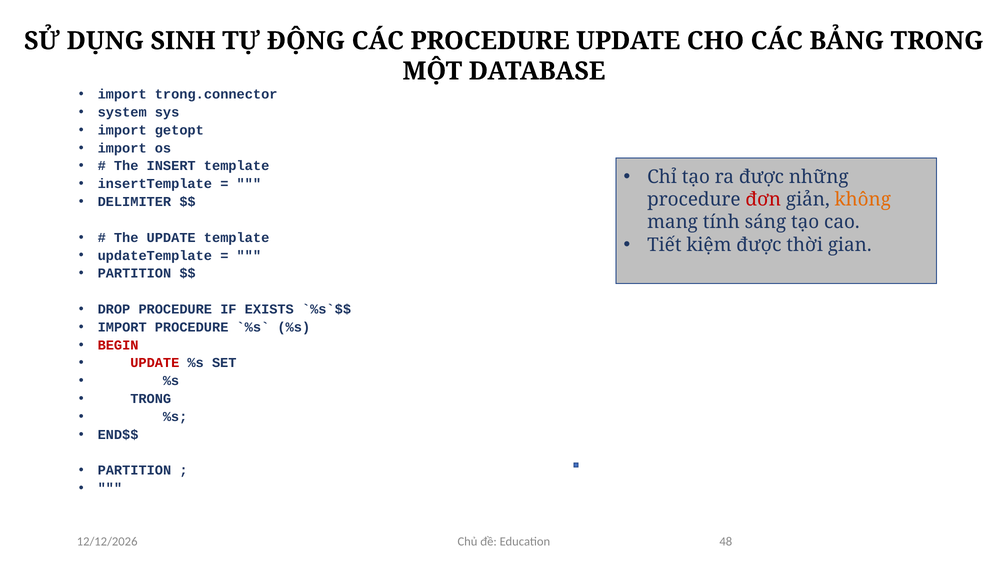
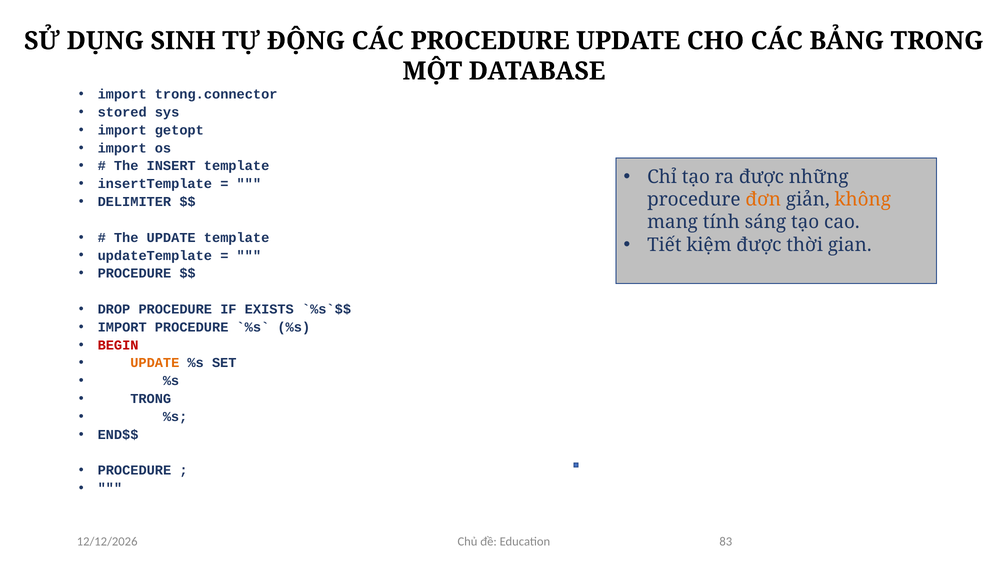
system: system -> stored (122, 112)
đơn colour: red -> orange (763, 199)
PARTITION: PARTITION -> PROCEDURE (134, 273)
UPDATE colour: red -> orange (155, 363)
PARTITION: PARTITION -> PROCEDURE (134, 470)
48: 48 -> 83 (726, 541)
